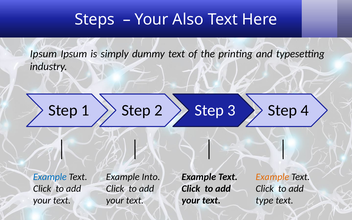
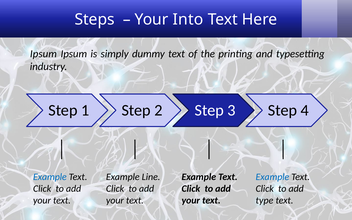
Also: Also -> Into (188, 19)
Into: Into -> Line (151, 177)
Example colour: orange -> blue (272, 177)
